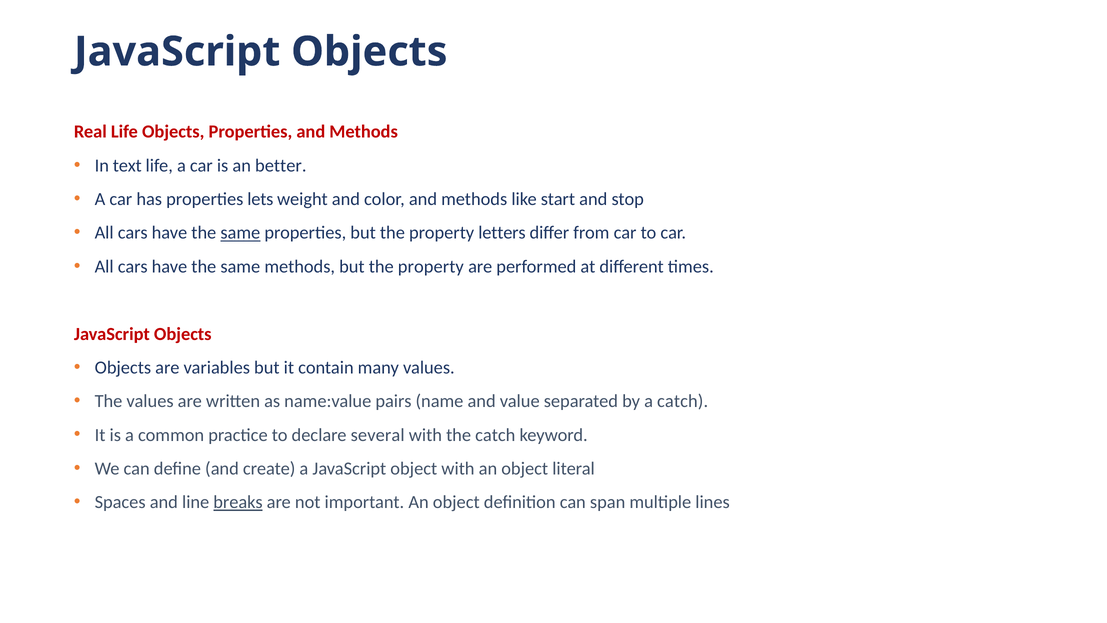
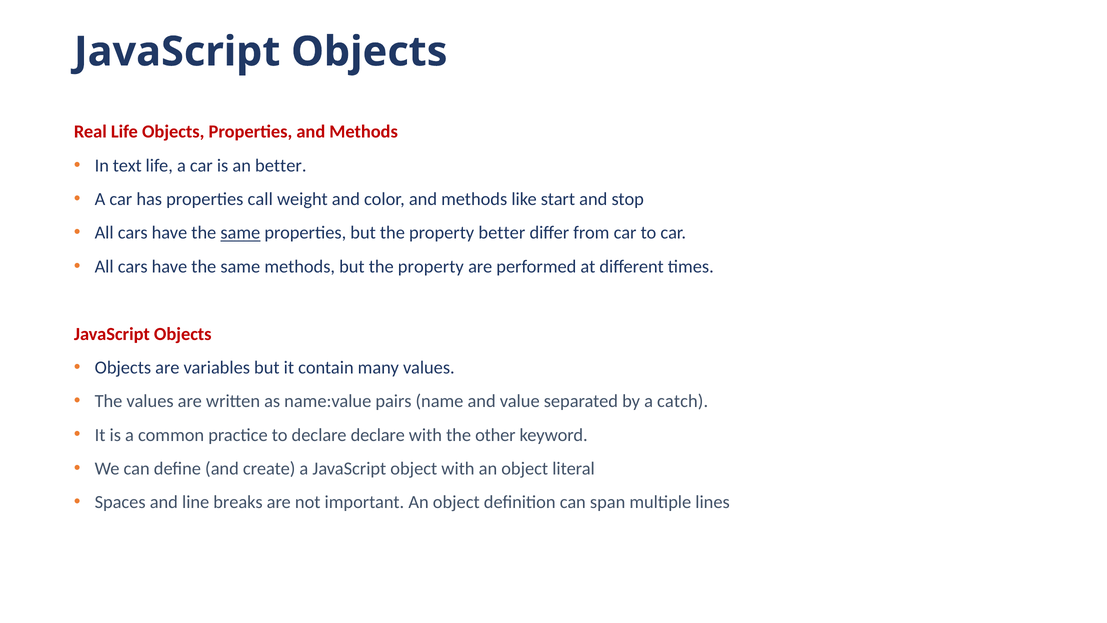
lets: lets -> call (260, 199)
property letters: letters -> better (502, 233)
declare several: several -> declare (378, 435)
the catch: catch -> other (495, 435)
breaks underline: present -> none (238, 502)
